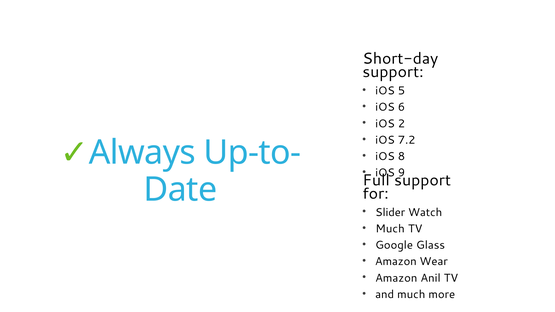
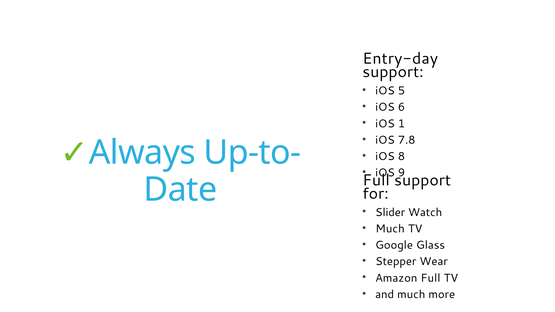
Short-day: Short-day -> Entry-day (400, 59)
2: 2 -> 1 (402, 124)
7.2: 7.2 -> 7.8 (407, 140)
Amazon: Amazon -> Stepper (396, 262)
Amazon Anil: Anil -> Full (431, 278)
